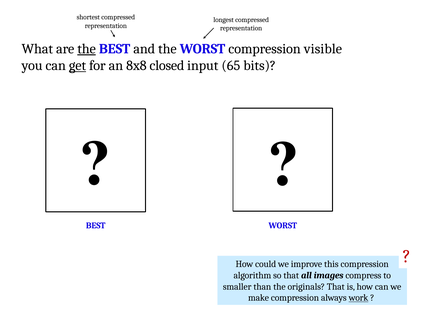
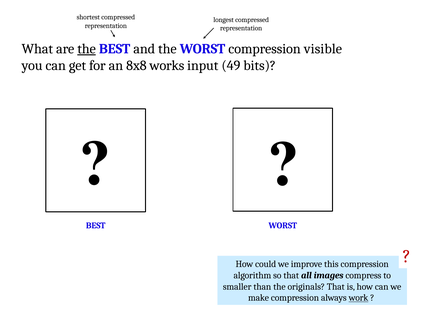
get underline: present -> none (78, 66)
closed: closed -> works (167, 66)
65: 65 -> 49 (231, 66)
